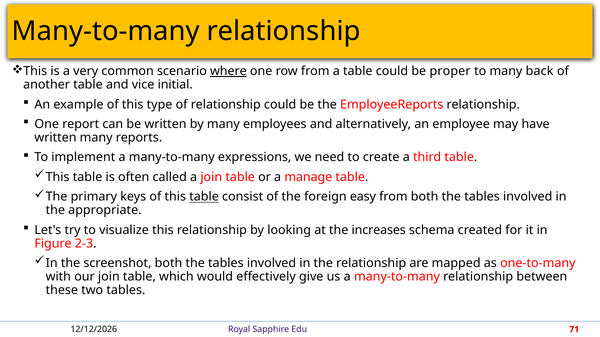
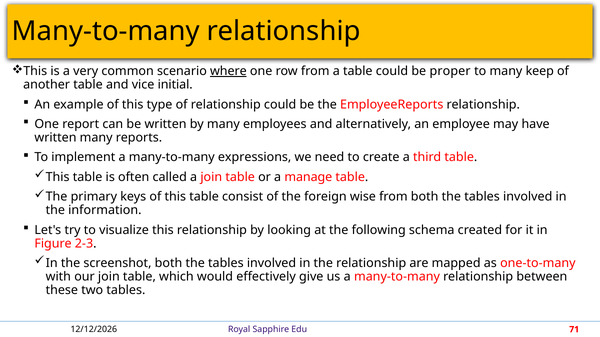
back: back -> keep (540, 71)
table underline: present -> none (204, 197)
easy: easy -> wise (363, 197)
appropriate: appropriate -> information (105, 211)
increases: increases -> following (379, 230)
